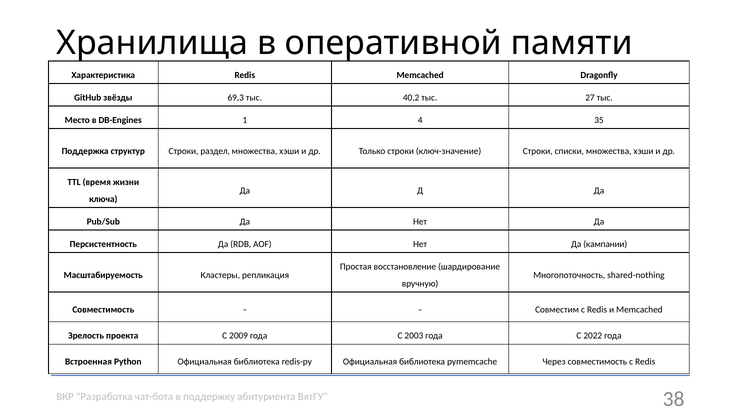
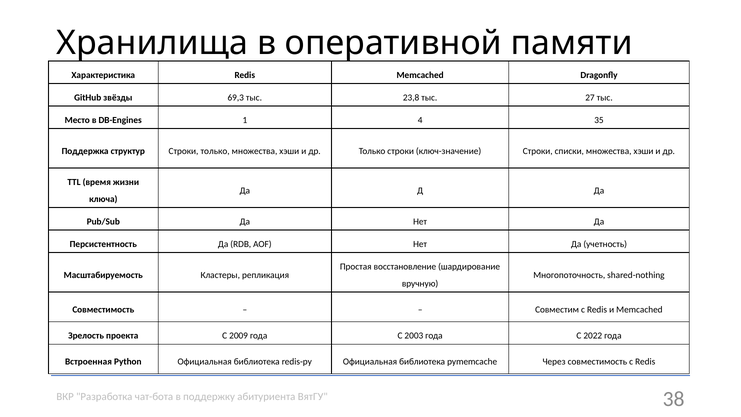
40,2: 40,2 -> 23,8 (411, 98)
Строки раздел: раздел -> только (215, 151)
кампании: кампании -> учетность (605, 244)
